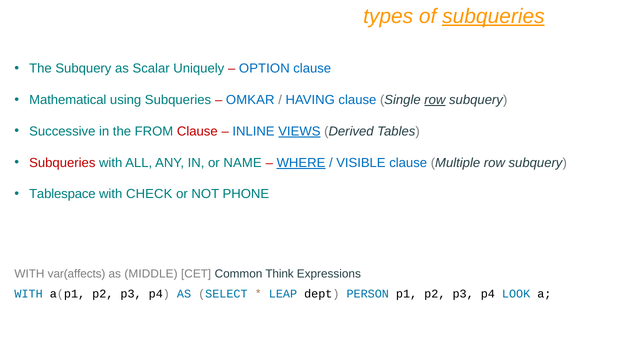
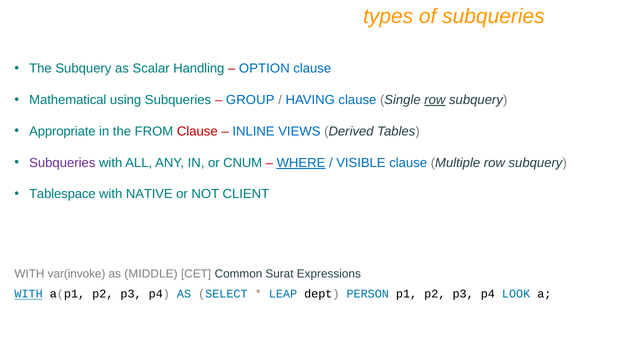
subqueries underline: present -> none (493, 16)
Uniquely: Uniquely -> Handling (199, 69)
OMKAR: OMKAR -> GROUP (250, 100)
Successive: Successive -> Appropriate (62, 131)
VIEWS underline: present -> none (299, 131)
Subqueries colour: red -> purple (62, 163)
NAME: NAME -> CNUM (243, 163)
CHECK: CHECK -> NATIVE (149, 194)
PHONE: PHONE -> CLIENT (246, 194)
var(affects: var(affects -> var(invoke (77, 274)
Think: Think -> Surat (279, 274)
WITH underline: none -> present (29, 294)
